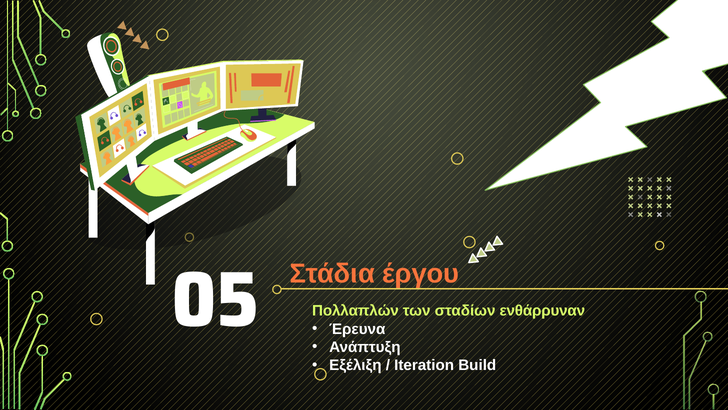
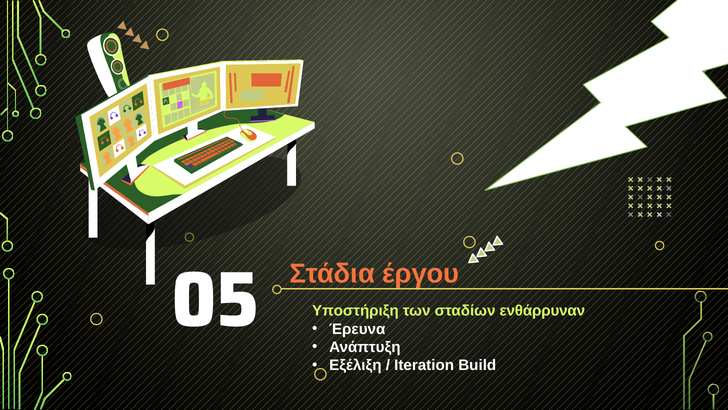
Πολλαπλών: Πολλαπλών -> Υποστήριξη (355, 310)
